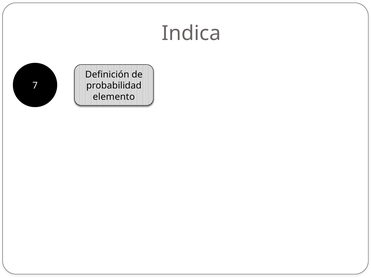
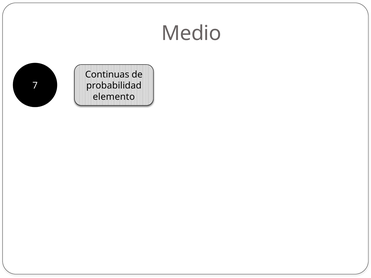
Indica: Indica -> Medio (191, 33)
Definición: Definición -> Continuas (107, 75)
